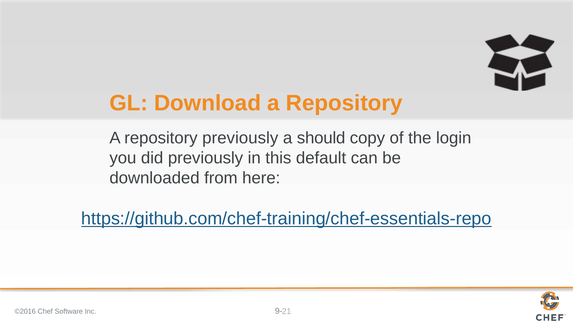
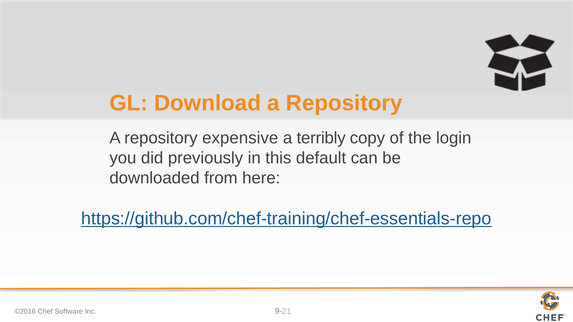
repository previously: previously -> expensive (240, 138)
should: should -> terribly (321, 138)
